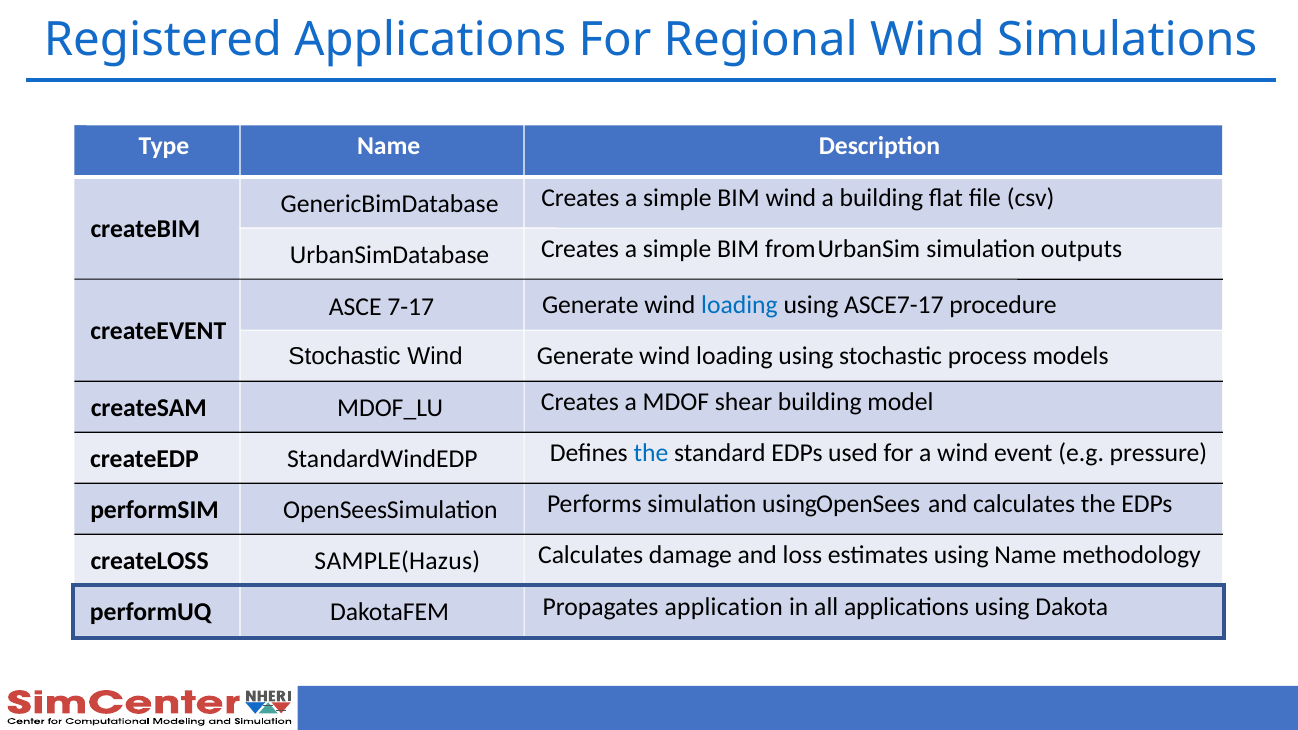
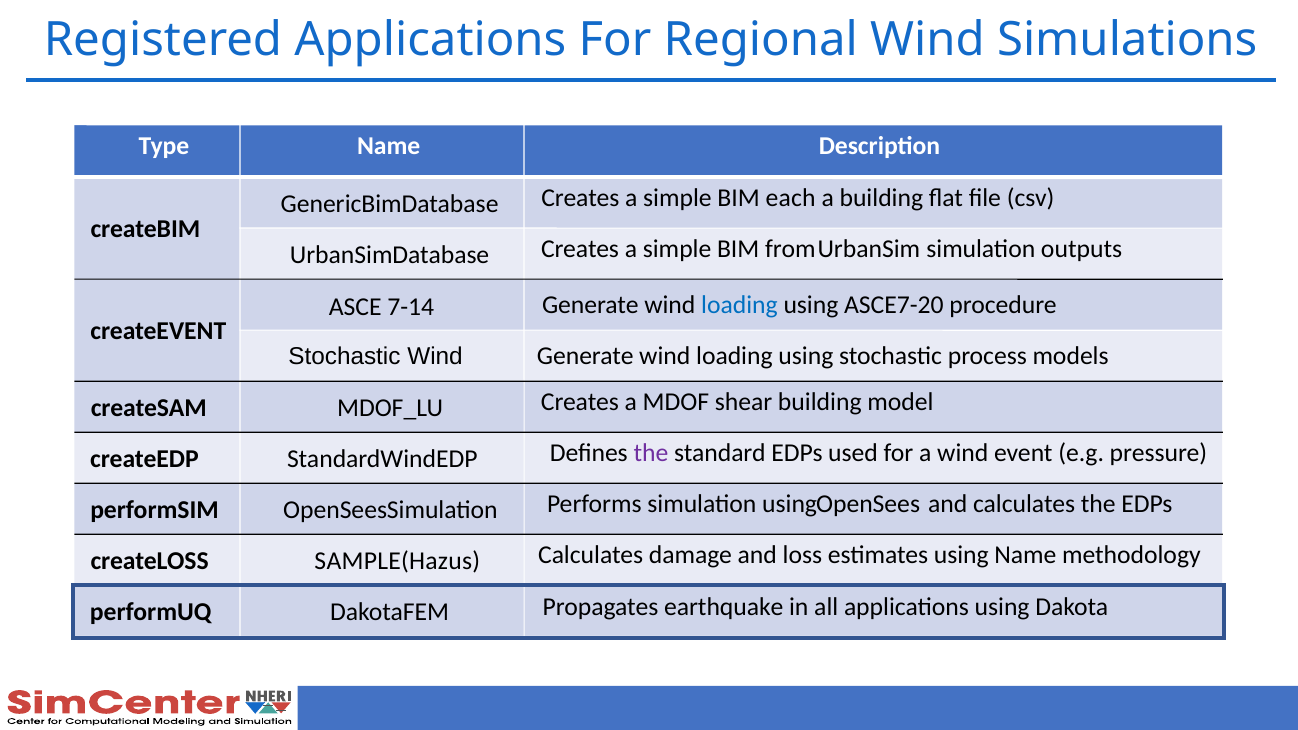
BIM wind: wind -> each (791, 198)
7-17: 7-17 -> 7-14 (411, 307)
ASCE7-17: ASCE7-17 -> ASCE7-20 (894, 305)
the colour: blue -> purple (651, 453)
application: application -> earthquake (724, 607)
